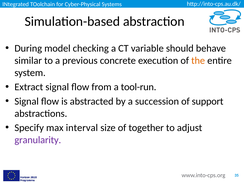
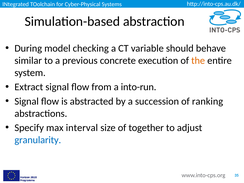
tool-run: tool-run -> into-run (139, 87)
support: support -> ranking (208, 101)
granularity colour: purple -> blue (38, 140)
